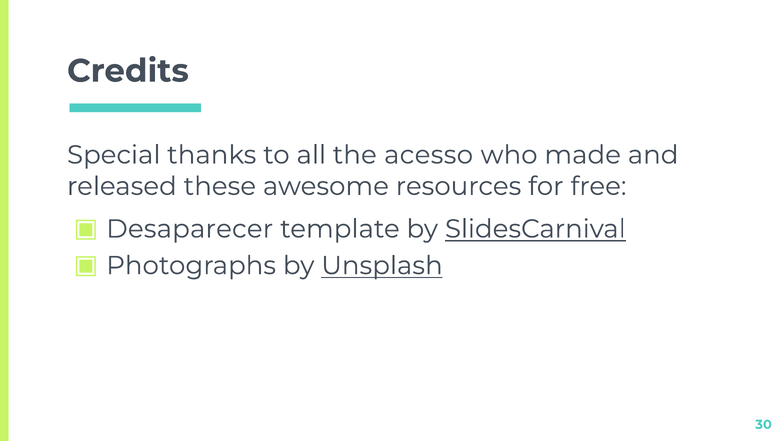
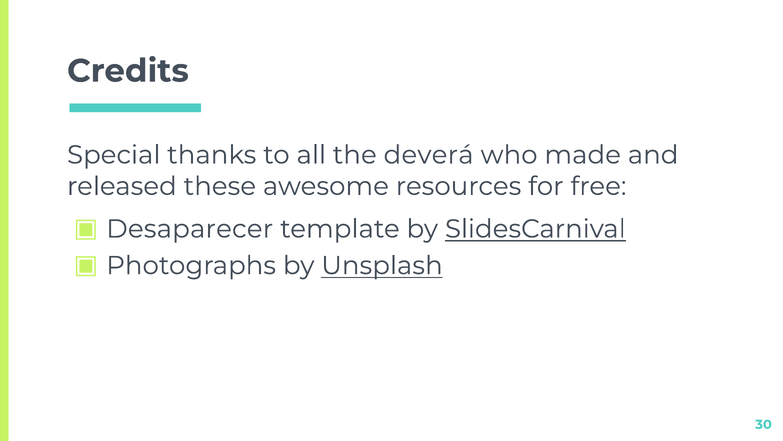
acesso: acesso -> deverá (429, 155)
